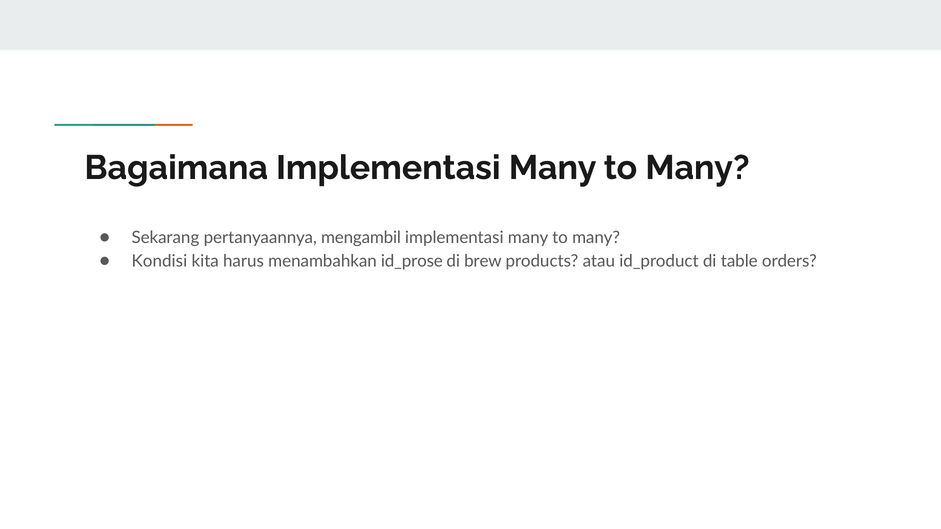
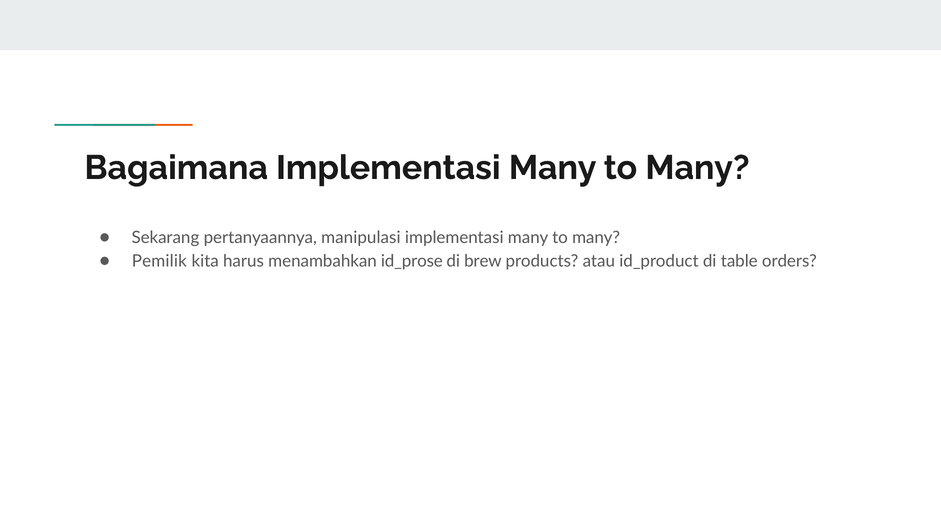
mengambil: mengambil -> manipulasi (361, 238)
Kondisi: Kondisi -> Pemilik (159, 261)
